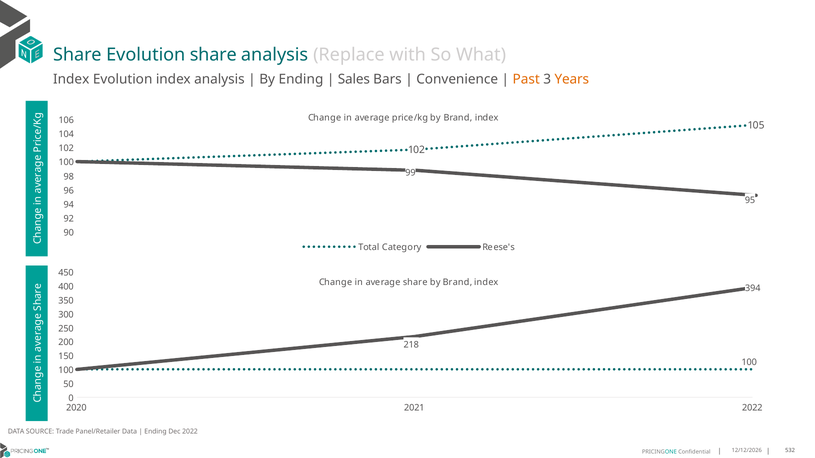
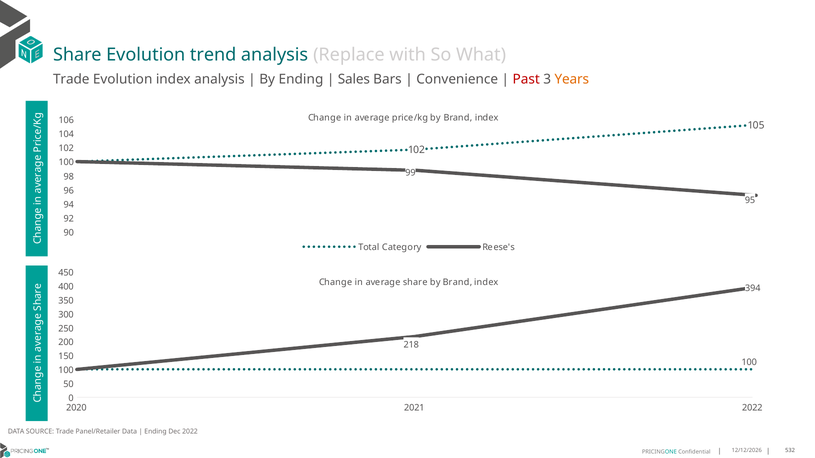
Evolution share: share -> trend (213, 55)
Index: Index -> Trade (71, 79)
Past colour: orange -> red (526, 79)
